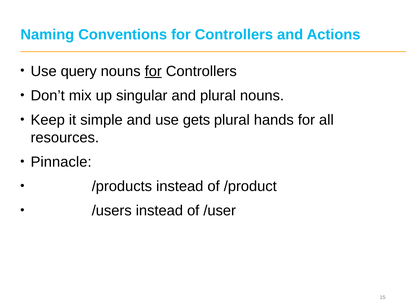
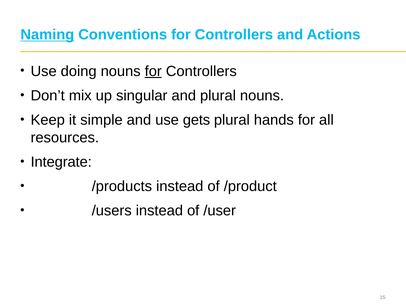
Naming underline: none -> present (47, 35)
query: query -> doing (79, 71)
Pinnacle: Pinnacle -> Integrate (61, 162)
